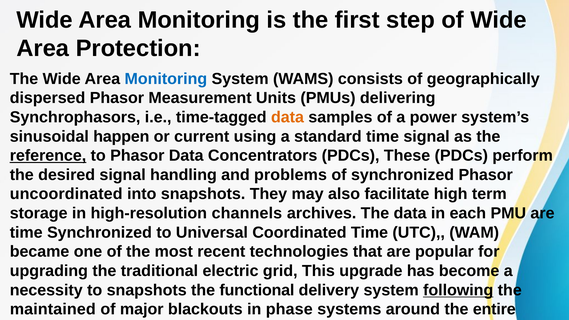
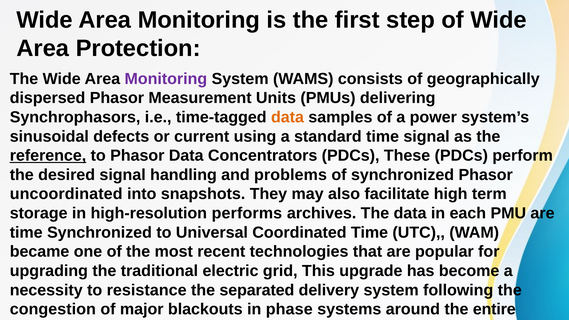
Monitoring colour: blue -> purple (166, 79)
happen: happen -> defects (121, 136)
channels: channels -> performs (247, 213)
to snapshots: snapshots -> resistance (147, 290)
functional: functional -> separated (257, 290)
following underline: present -> none (458, 290)
maintained: maintained -> congestion (53, 309)
